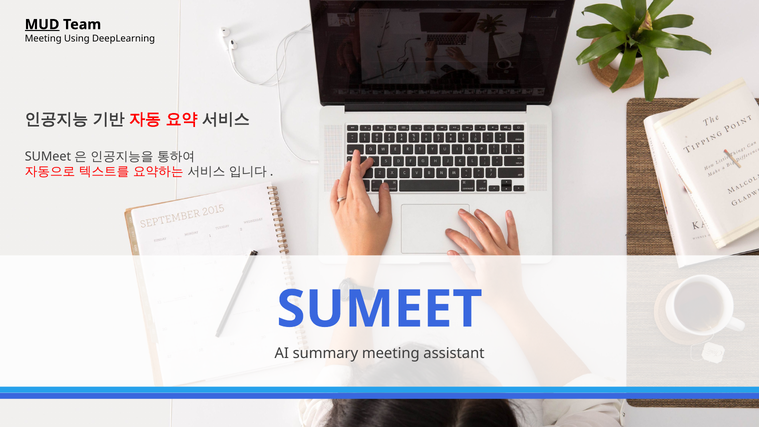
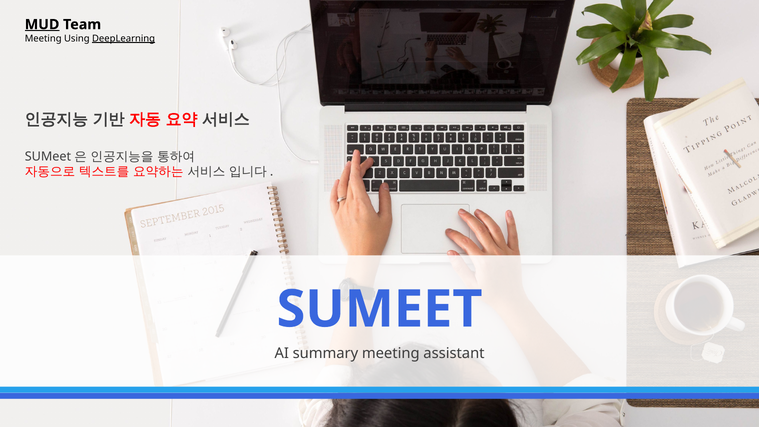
DeepLearning underline: none -> present (124, 38)
